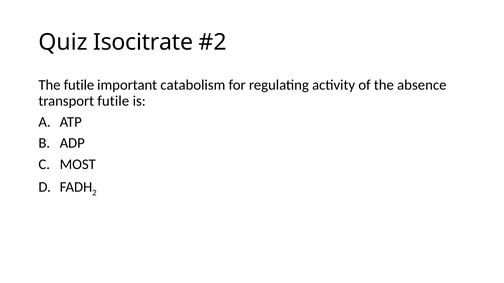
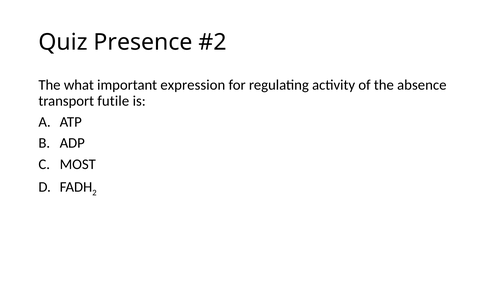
Isocitrate: Isocitrate -> Presence (143, 42)
The futile: futile -> what (79, 85)
catabolism: catabolism -> expression (193, 85)
